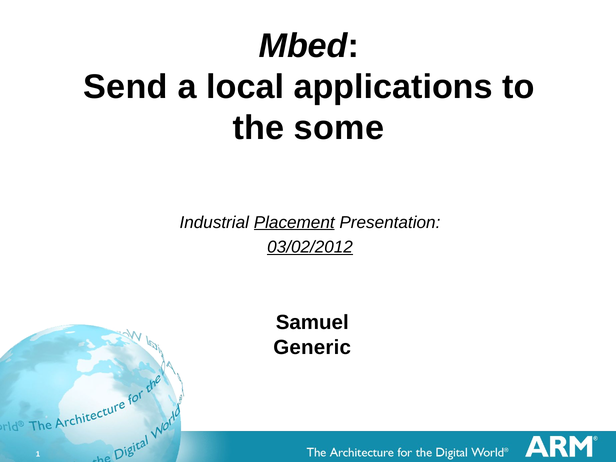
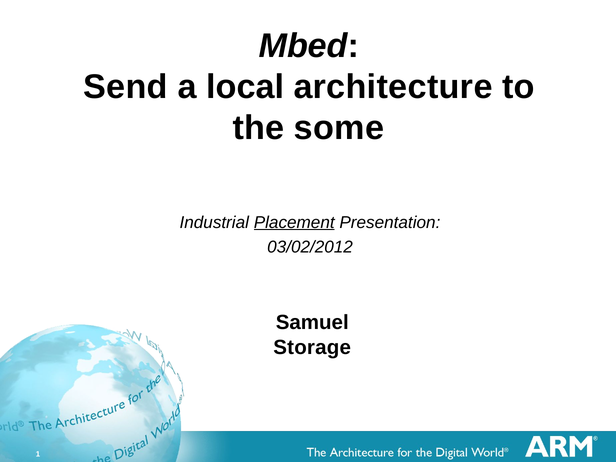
applications: applications -> architecture (393, 87)
03/02/2012 underline: present -> none (310, 247)
Generic: Generic -> Storage (312, 347)
